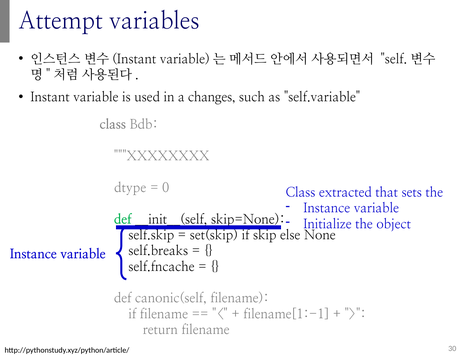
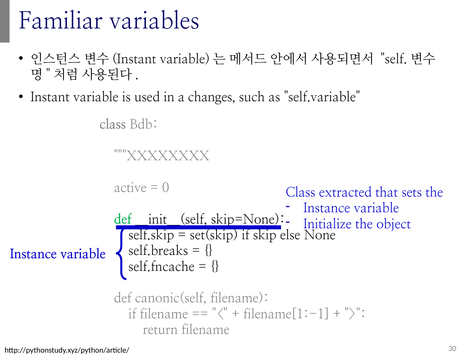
Attempt: Attempt -> Familiar (61, 21)
dtype: dtype -> active (130, 188)
